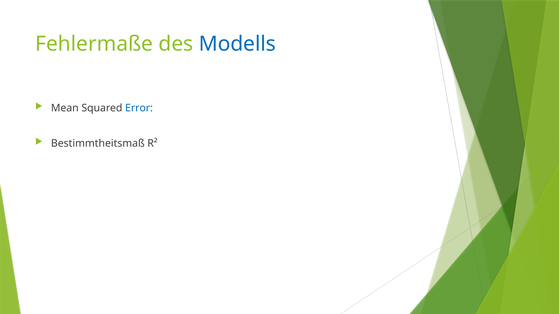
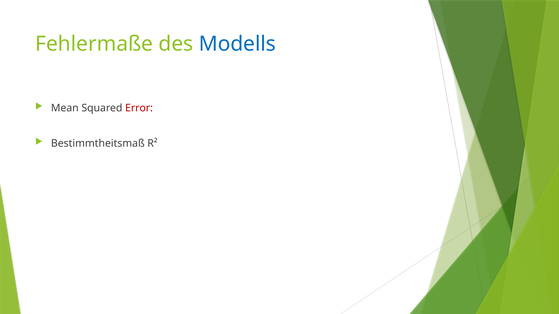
Error colour: blue -> red (139, 108)
